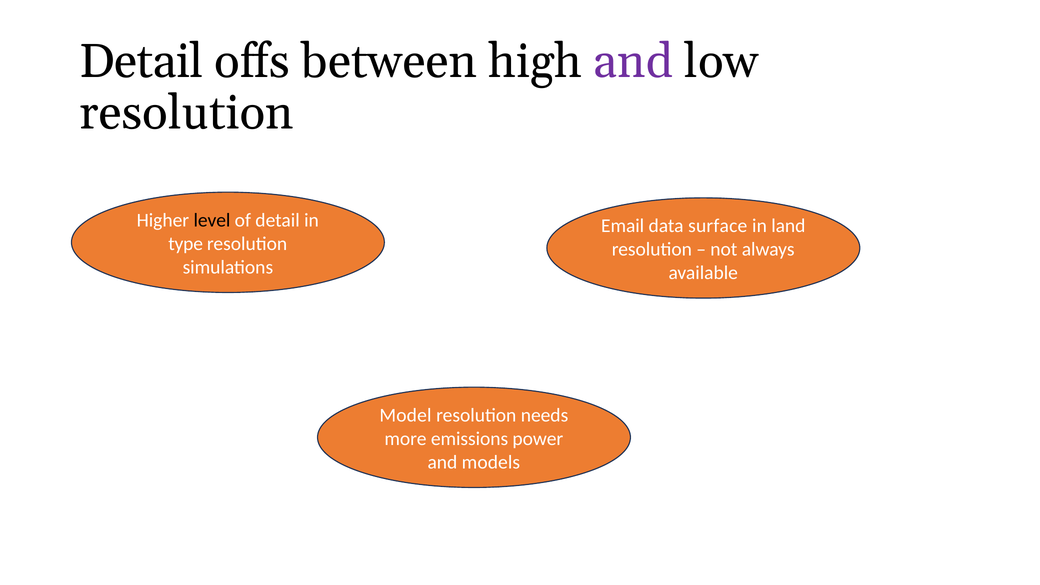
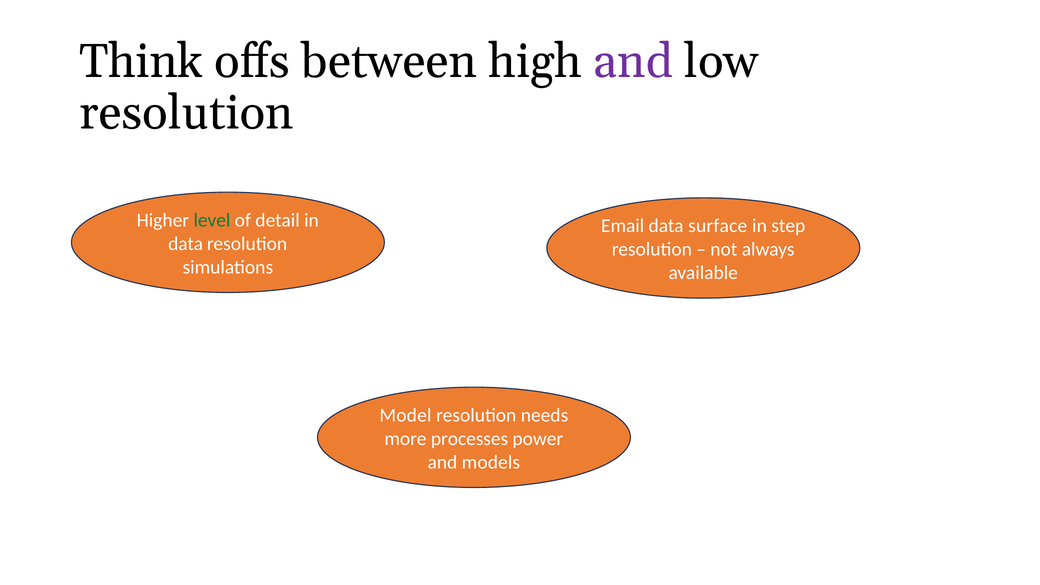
Detail: Detail -> Think (141, 62)
level colour: black -> green (212, 220)
land: land -> step (788, 226)
type: type -> data (186, 244)
emissions: emissions -> processes (470, 439)
